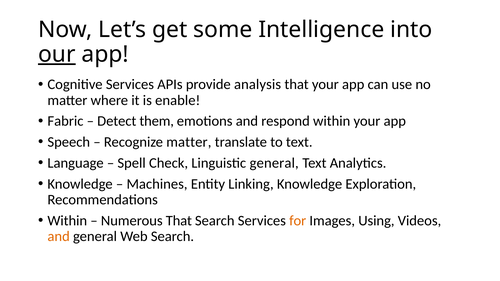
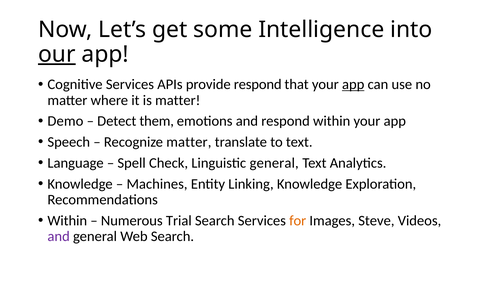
provide analysis: analysis -> respond (258, 85)
app underline: none -> present (353, 85)
is enable: enable -> matter (178, 100)
Fabric: Fabric -> Demo (65, 121)
Numerous That: That -> Trial (179, 221)
Using: Using -> Steve (376, 221)
and colour: orange -> purple (59, 237)
